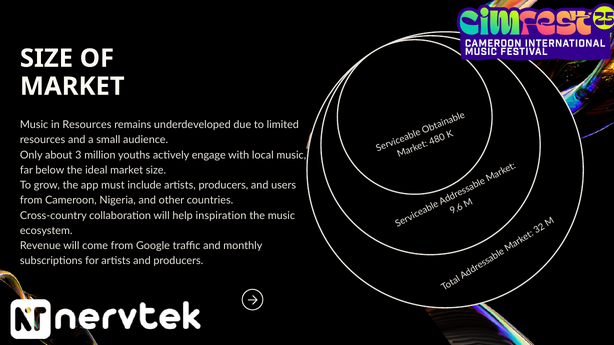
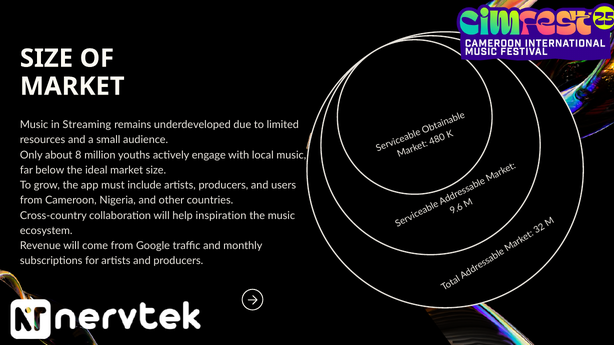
in Resources: Resources -> Streaming (87, 125)
about 3: 3 -> 8 (78, 155)
